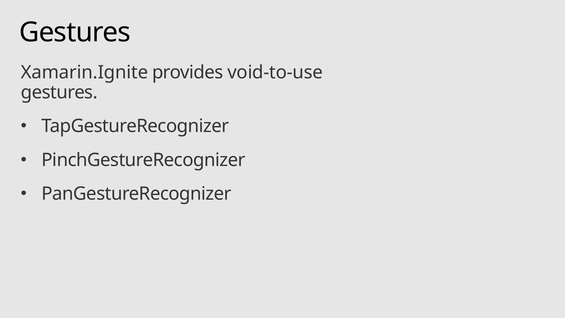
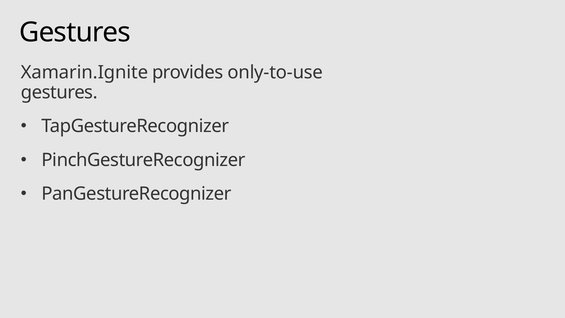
void-to-use: void-to-use -> only-to-use (275, 72)
